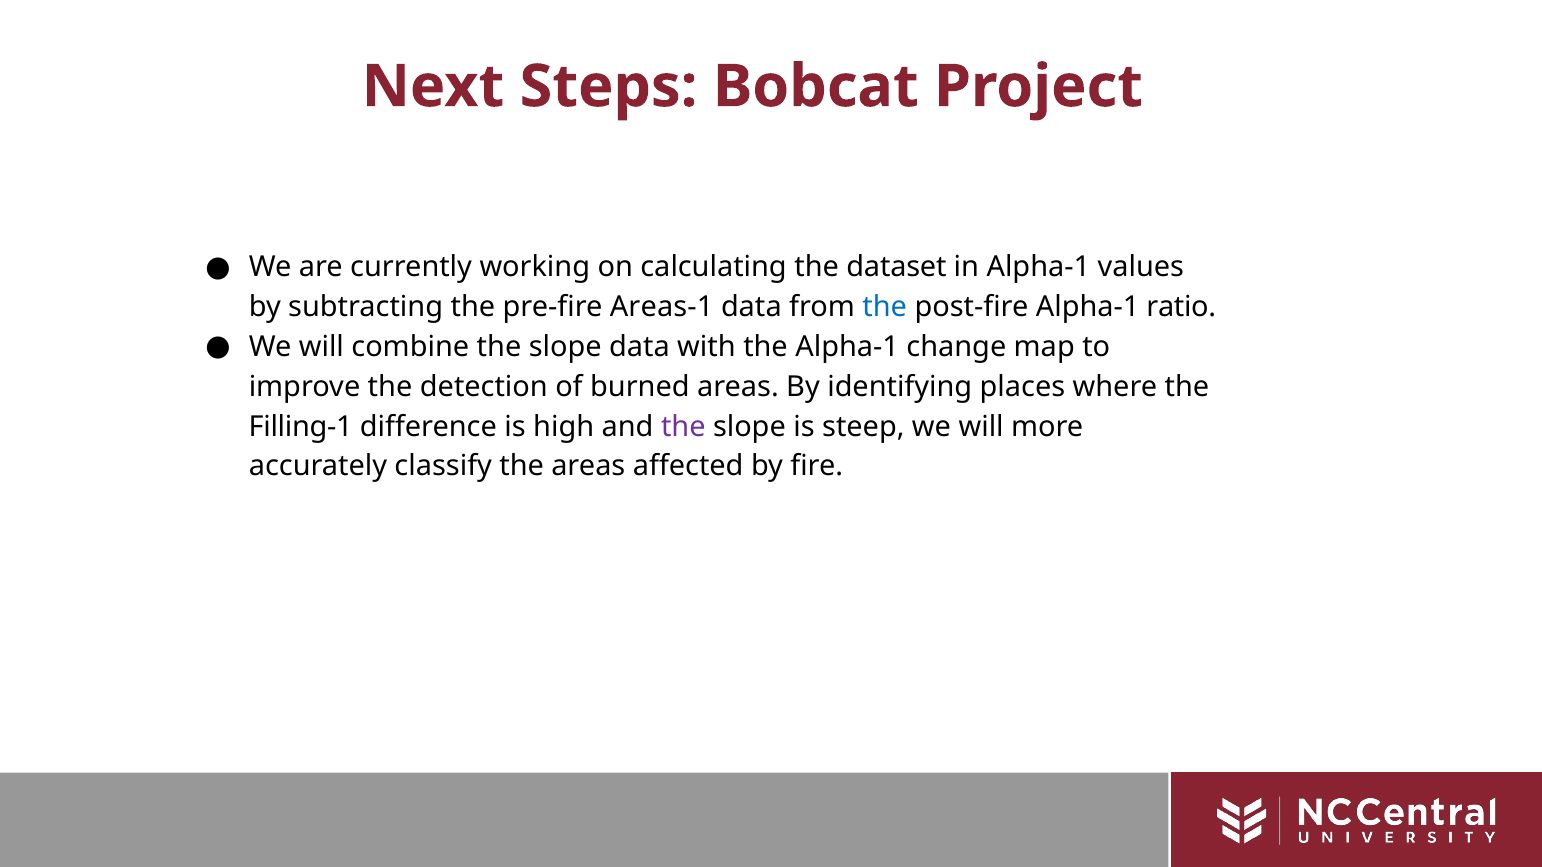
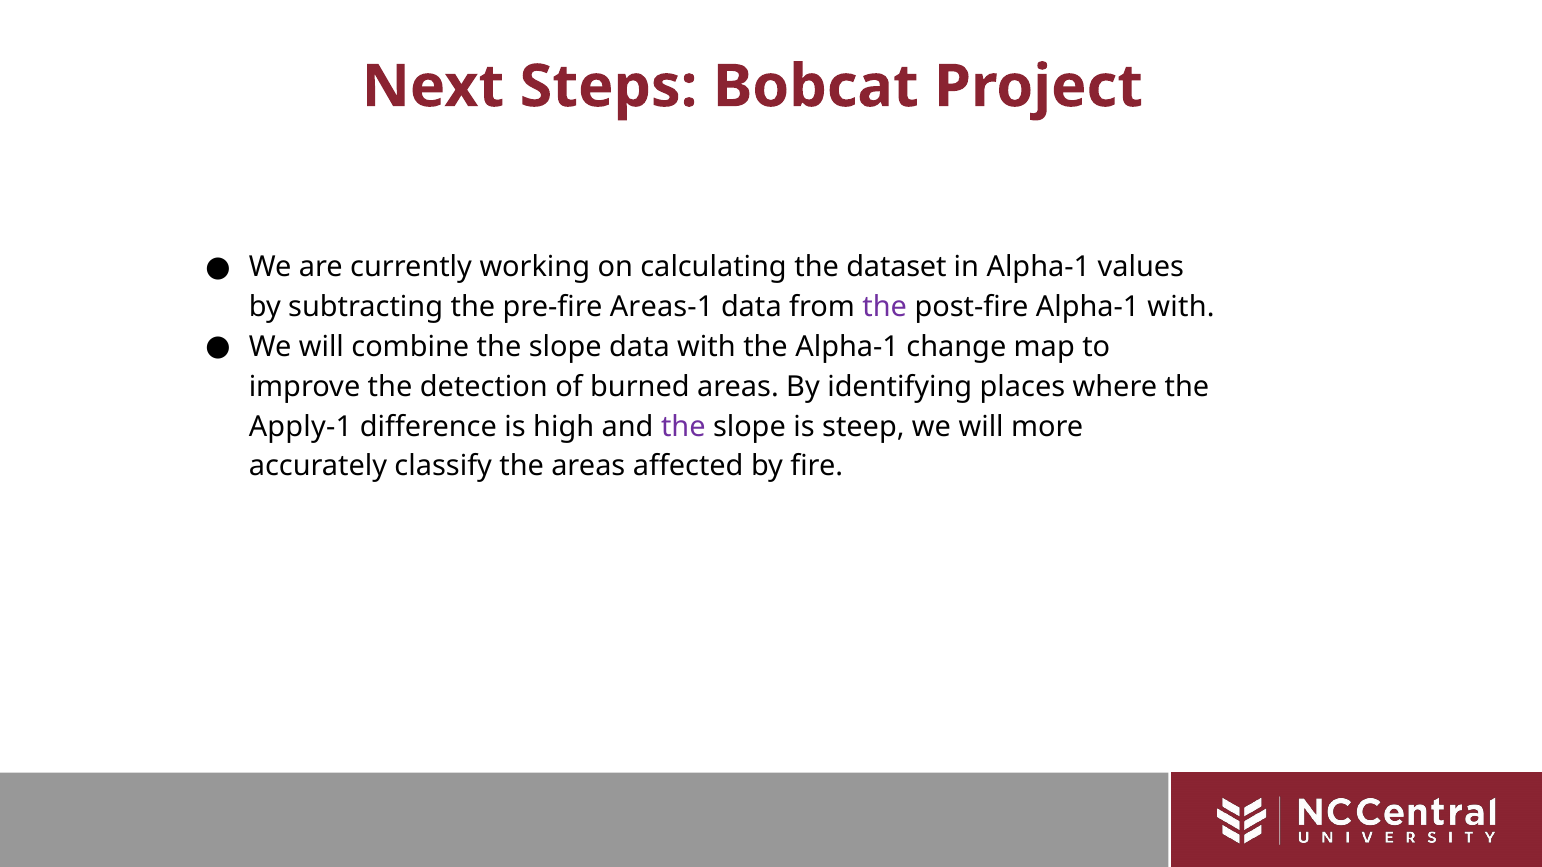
the colour: blue -> purple (885, 307)
Alpha-1 ratio: ratio -> with (1181, 307)
Filling-1: Filling-1 -> Apply-1 (300, 427)
